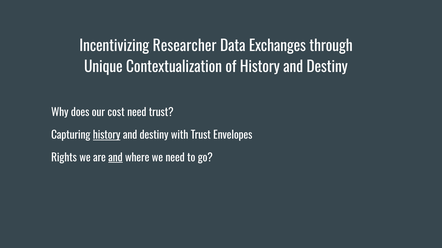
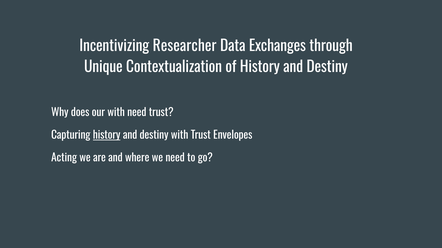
our cost: cost -> with (116, 113)
Rights: Rights -> Acting (64, 158)
and underline: present -> none (115, 158)
